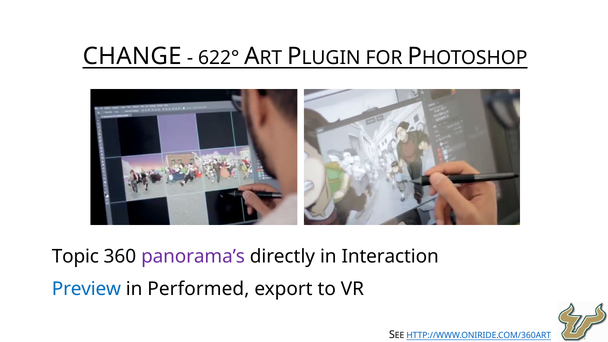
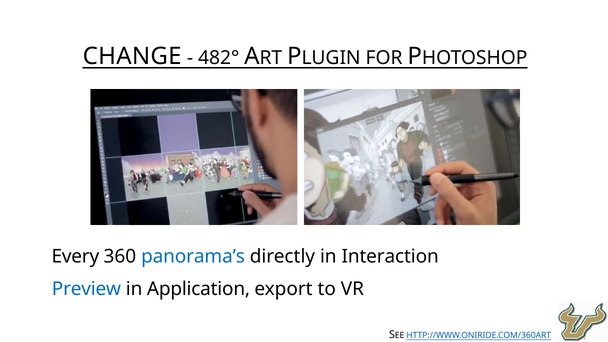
622°: 622° -> 482° (219, 58)
Topic: Topic -> Every (75, 257)
panorama’s colour: purple -> blue (193, 257)
Performed: Performed -> Application (198, 289)
